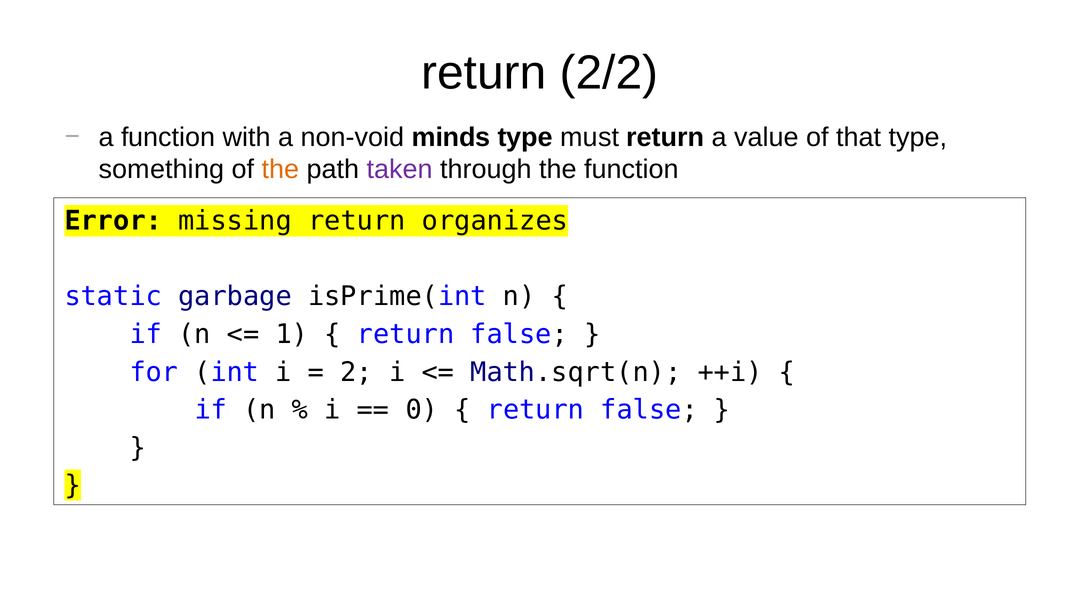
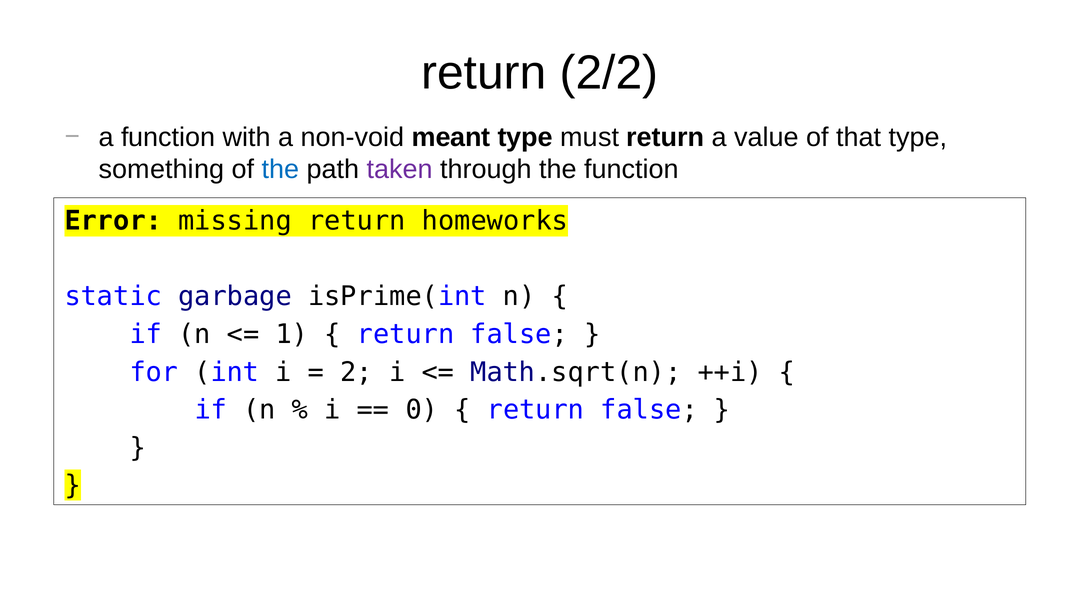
minds: minds -> meant (451, 137)
the colour: orange -> blue (281, 170)
organizes: organizes -> homeworks (495, 221)
